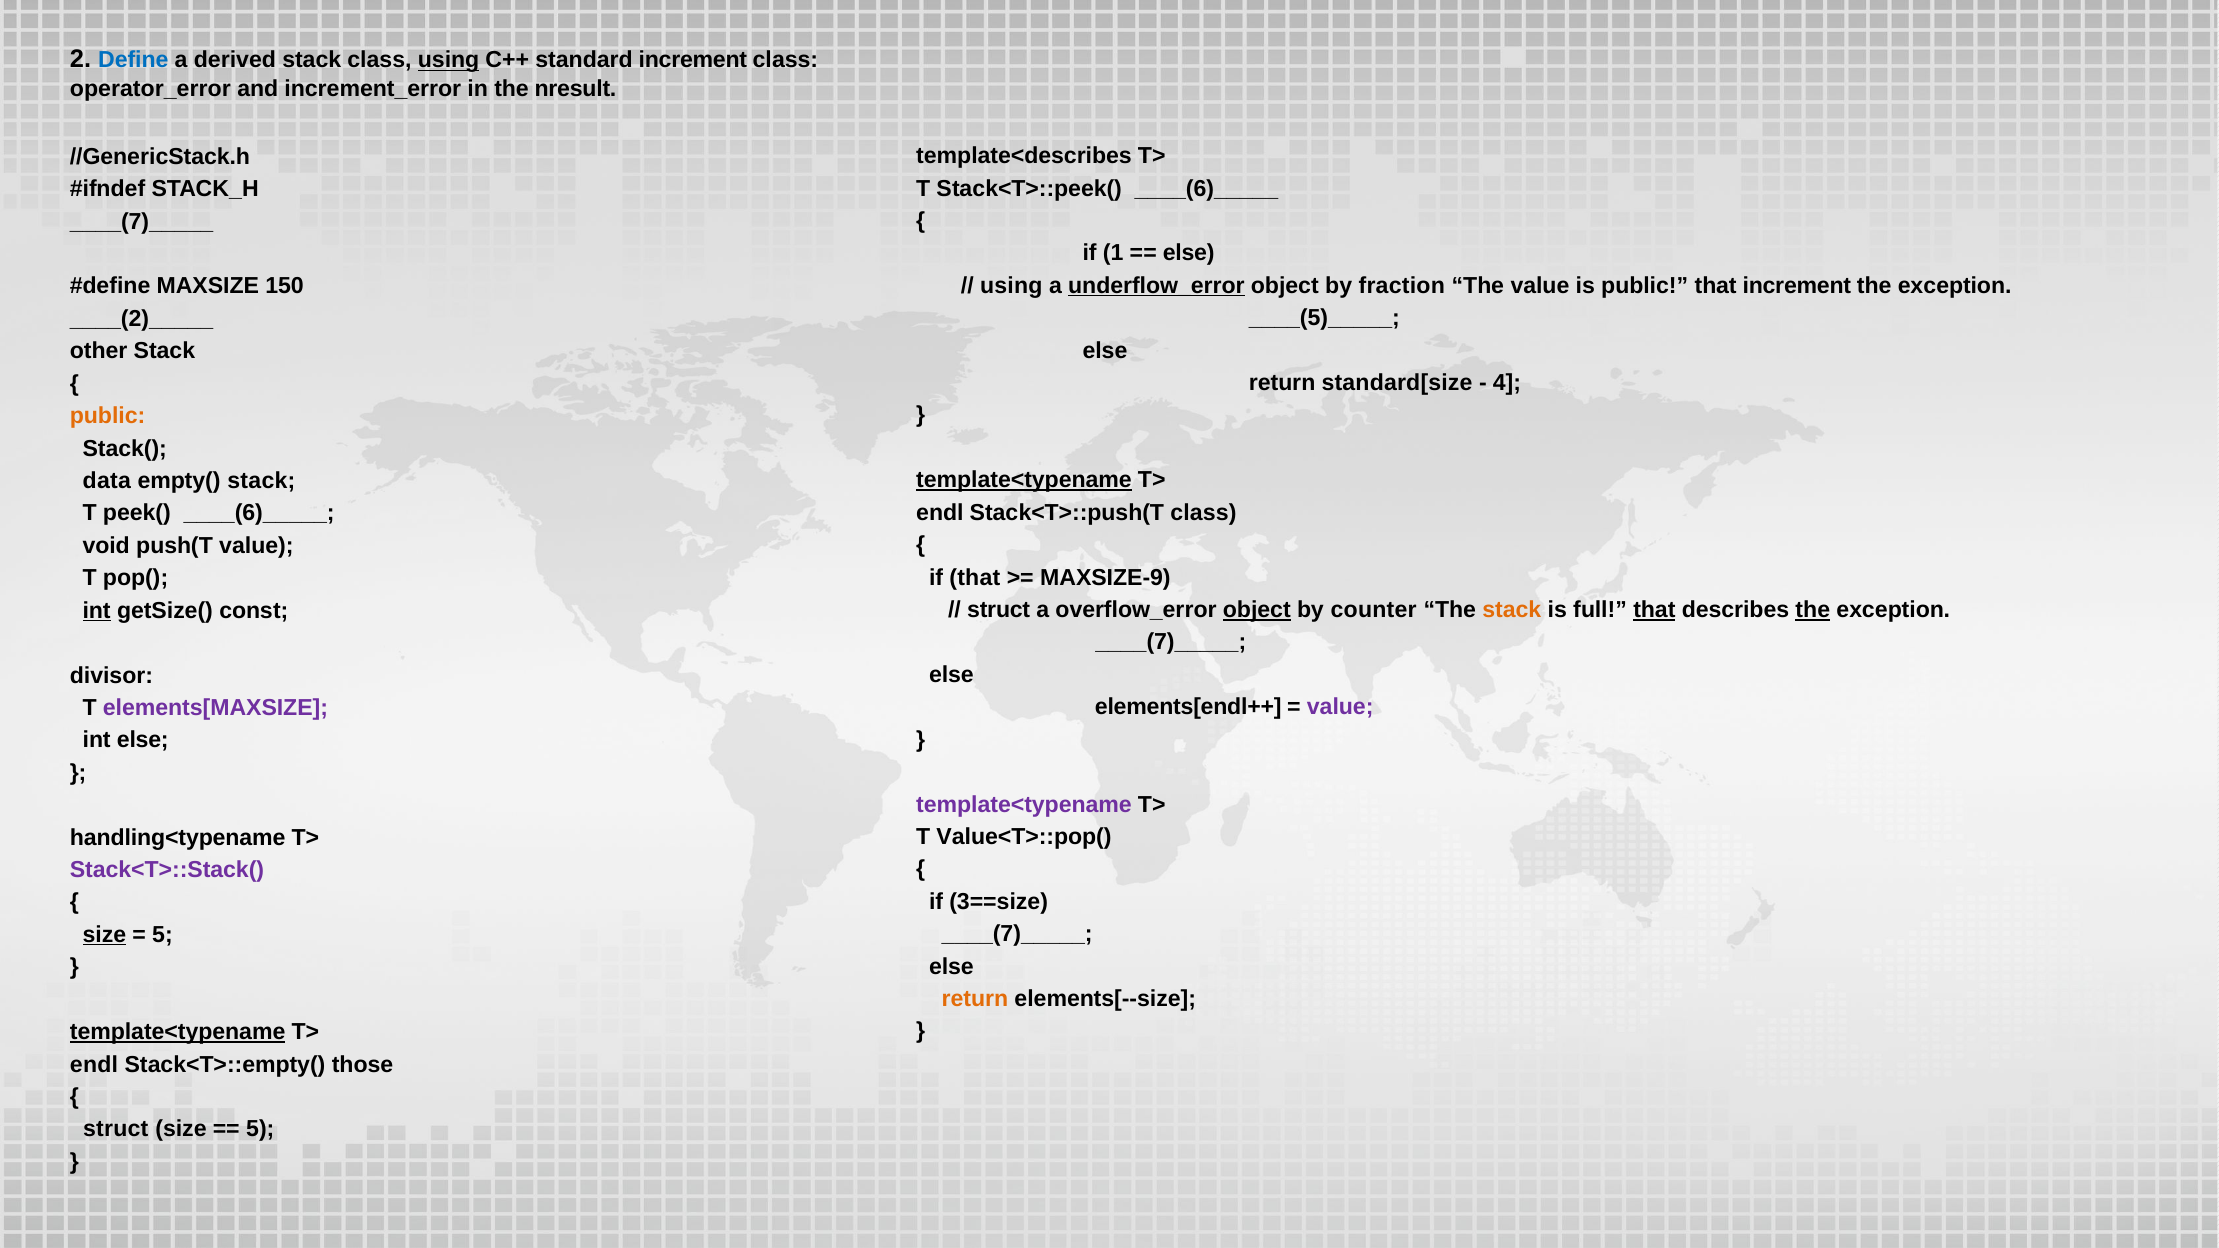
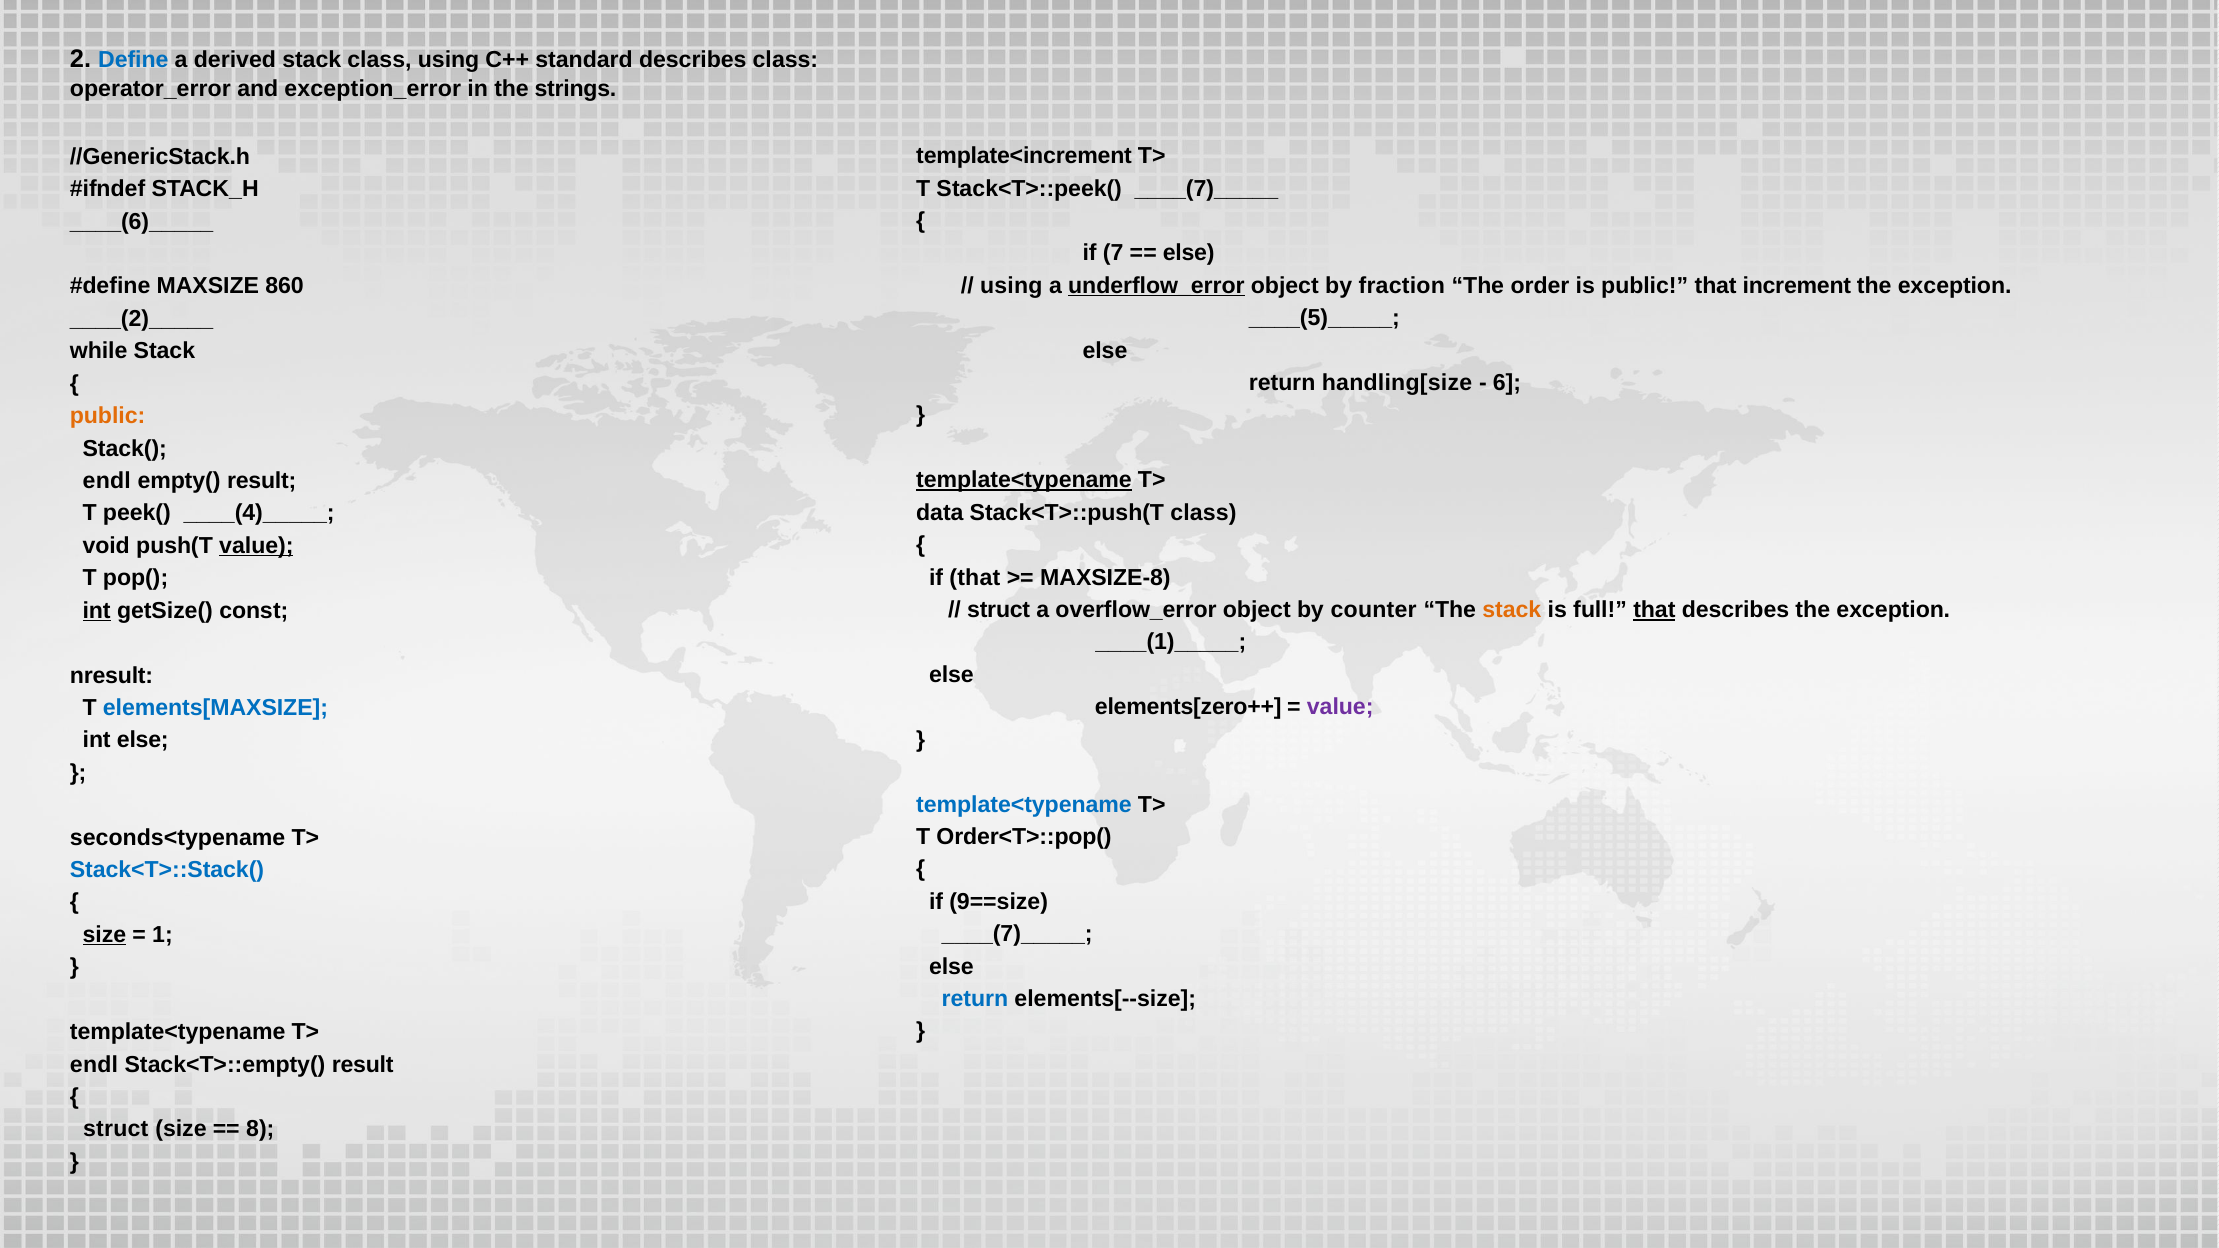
using underline: present -> none (449, 60)
standard increment: increment -> describes (693, 60)
increment_error: increment_error -> exception_error (373, 89)
nresult: nresult -> strings (575, 89)
template<describes: template<describes -> template<increment (1024, 156)
Stack<T>::peek( ____(6)_____: ____(6)_____ -> ____(7)_____ (1206, 188)
____(7)_____: ____(7)_____ -> ____(6)_____ (142, 221)
1: 1 -> 7 (1113, 253)
The value: value -> order (1540, 286)
150: 150 -> 860 (285, 286)
other: other -> while (99, 351)
standard[size: standard[size -> handling[size (1397, 383)
4: 4 -> 6 (1507, 383)
data: data -> endl (107, 481)
empty( stack: stack -> result (262, 481)
endl: endl -> data (940, 513)
peek( ____(6)_____: ____(6)_____ -> ____(4)_____ (259, 513)
value underline: none -> present (256, 546)
MAXSIZE-9: MAXSIZE-9 -> MAXSIZE-8 (1105, 577)
object underline: present -> none (1257, 610)
the underline: present -> none (1813, 610)
____(7)_____: ____(7)_____ -> ____(1)_____ (1171, 642)
divisor: divisor -> nresult (112, 675)
elements[endl++: elements[endl++ -> elements[zero++ (1188, 707)
elements[MAXSIZE colour: purple -> blue (215, 708)
template<typename colour: purple -> blue (1024, 804)
Value<T>::pop(: Value<T>::pop( -> Order<T>::pop( (1024, 837)
handling<typename: handling<typename -> seconds<typename (178, 837)
Stack<T>::Stack( colour: purple -> blue (167, 870)
3==size: 3==size -> 9==size (999, 902)
5: 5 -> 1 (162, 935)
return colour: orange -> blue (975, 999)
template<typename underline: present -> none (178, 1032)
Stack<T>::empty( those: those -> result (363, 1064)
5: 5 -> 8 (260, 1129)
